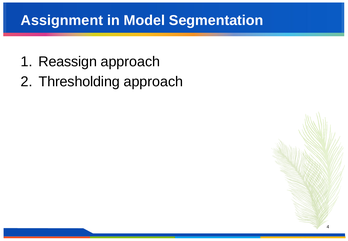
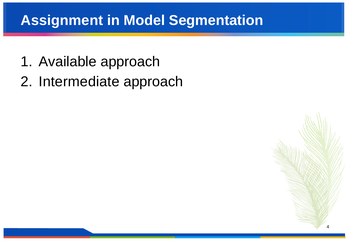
Reassign: Reassign -> Available (68, 62)
Thresholding: Thresholding -> Intermediate (79, 82)
